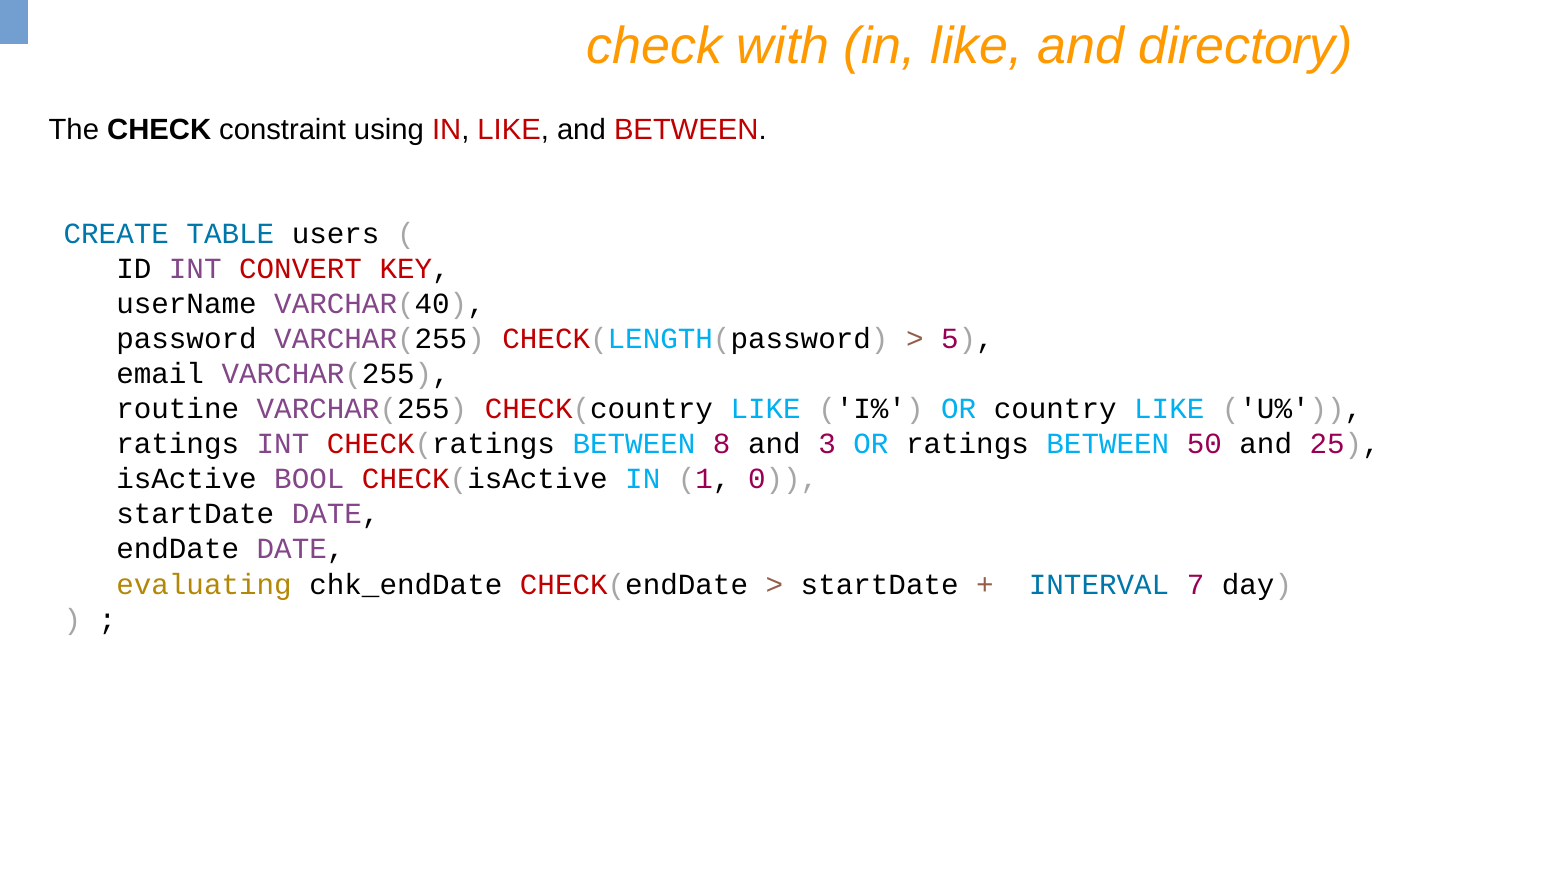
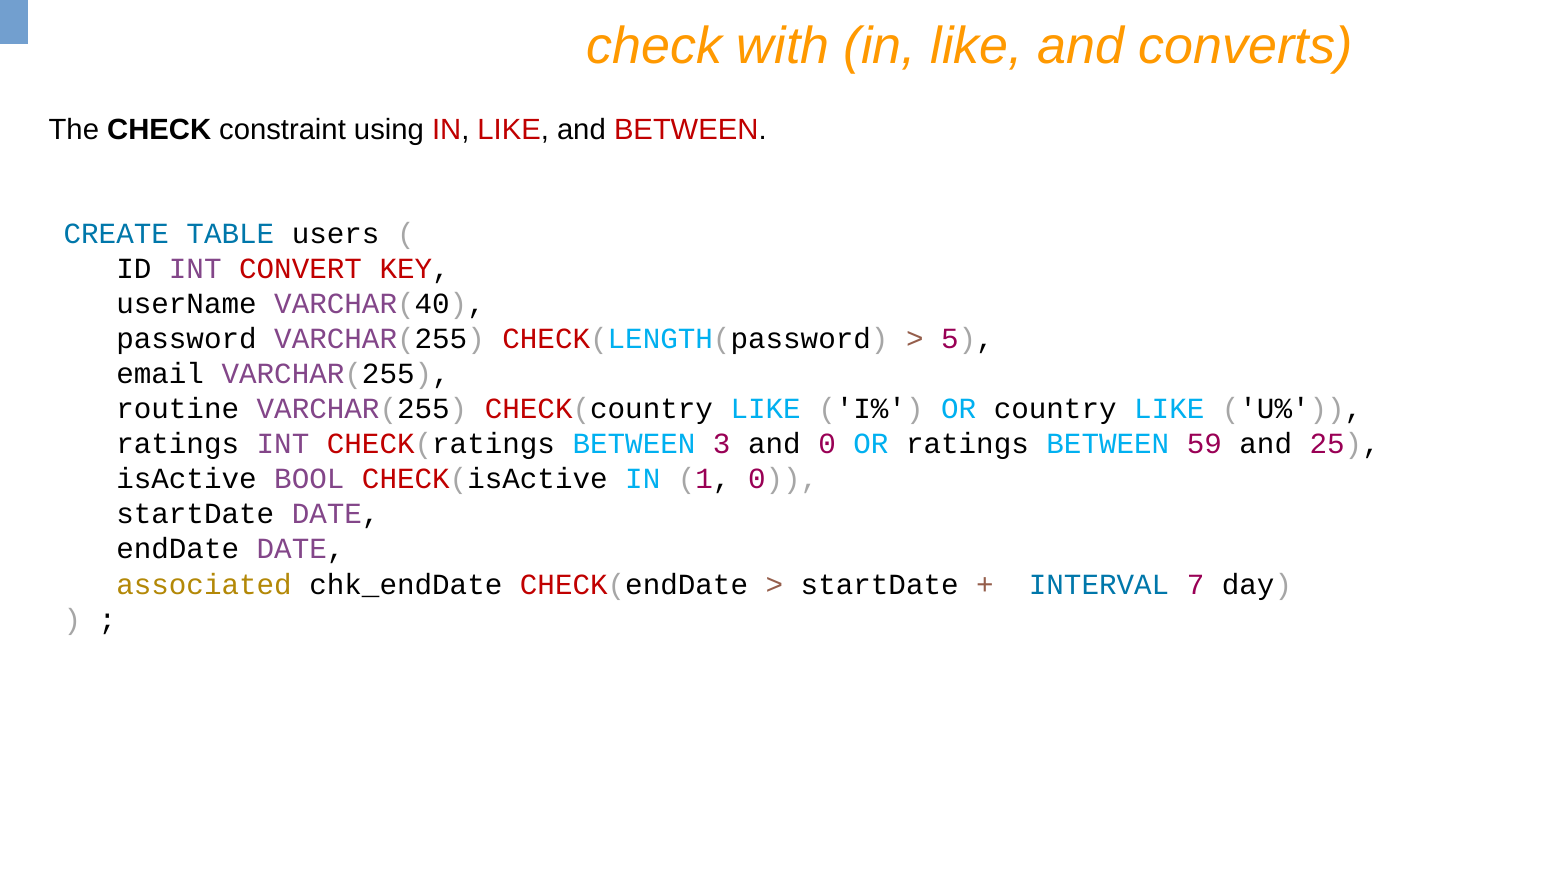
directory: directory -> converts (1246, 47)
8: 8 -> 3 (722, 444)
and 3: 3 -> 0 (827, 444)
50: 50 -> 59 (1204, 444)
evaluating: evaluating -> associated (204, 585)
